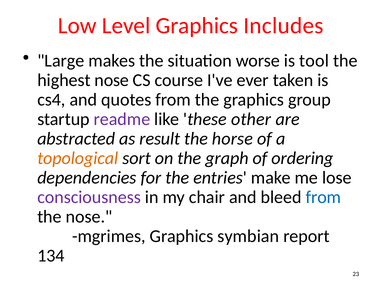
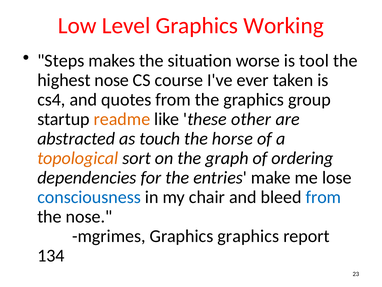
Includes: Includes -> Working (284, 26)
Large: Large -> Steps (61, 60)
readme colour: purple -> orange (122, 119)
result: result -> touch (160, 138)
consciousness colour: purple -> blue (89, 197)
Graphics symbian: symbian -> graphics (248, 236)
